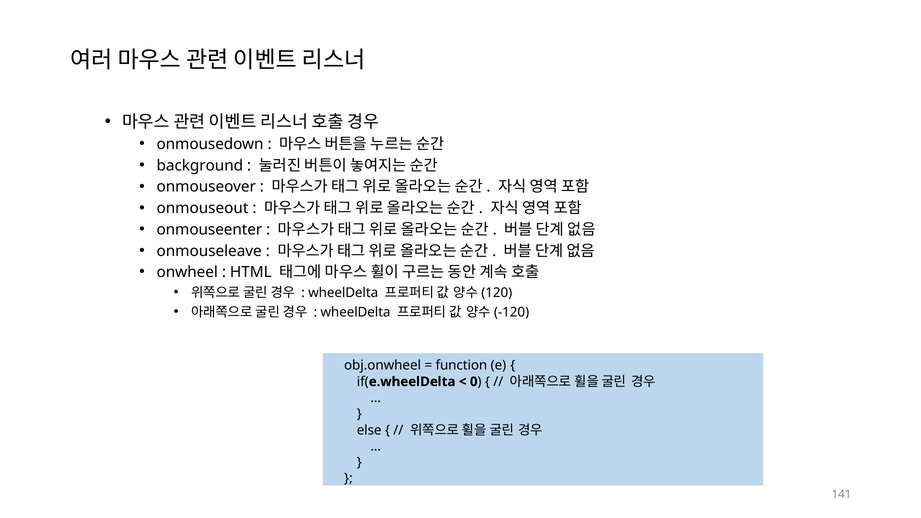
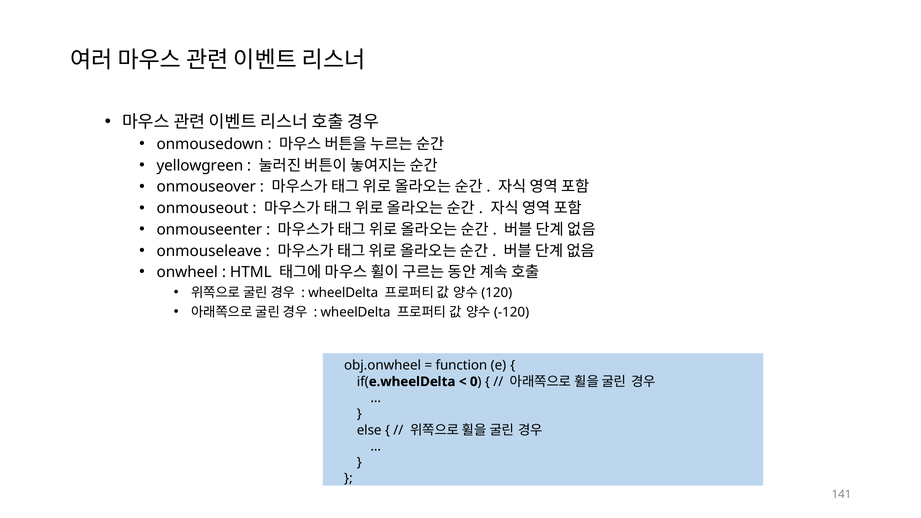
background: background -> yellowgreen (200, 166)
